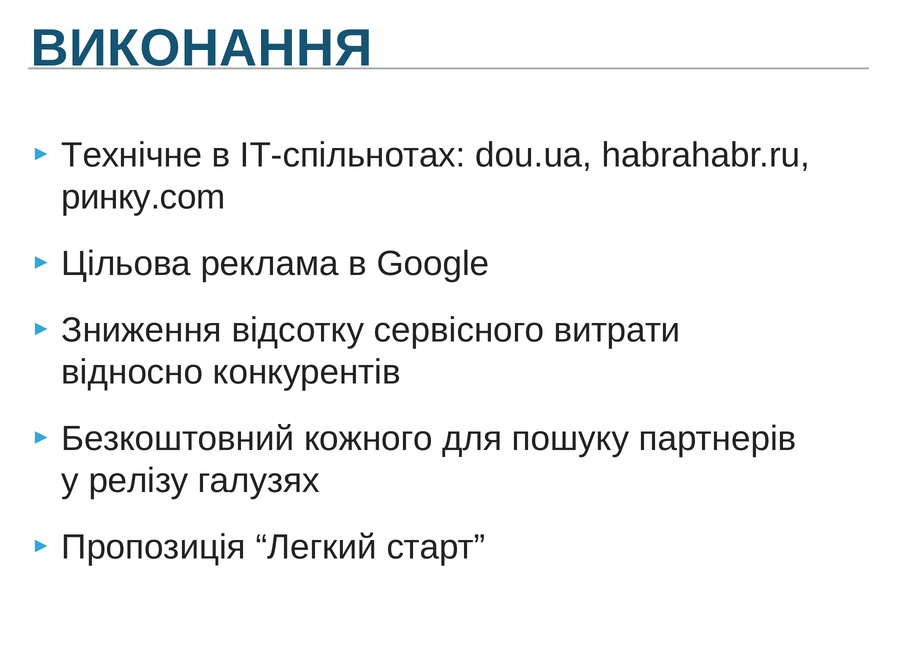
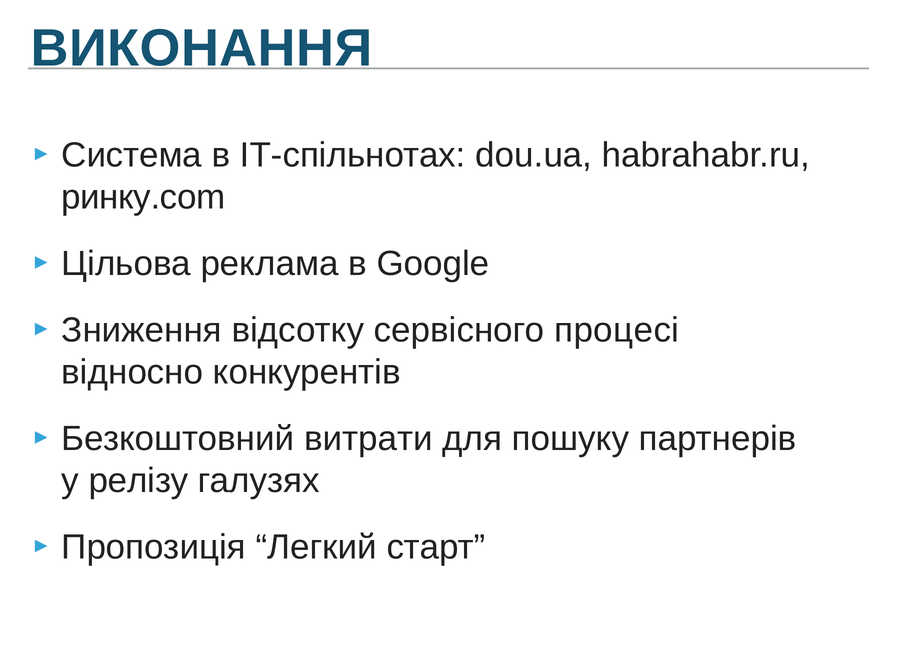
Технічне: Технічне -> Система (132, 155)
витрати: витрати -> процесі (617, 331)
кожного: кожного -> витрати (368, 439)
